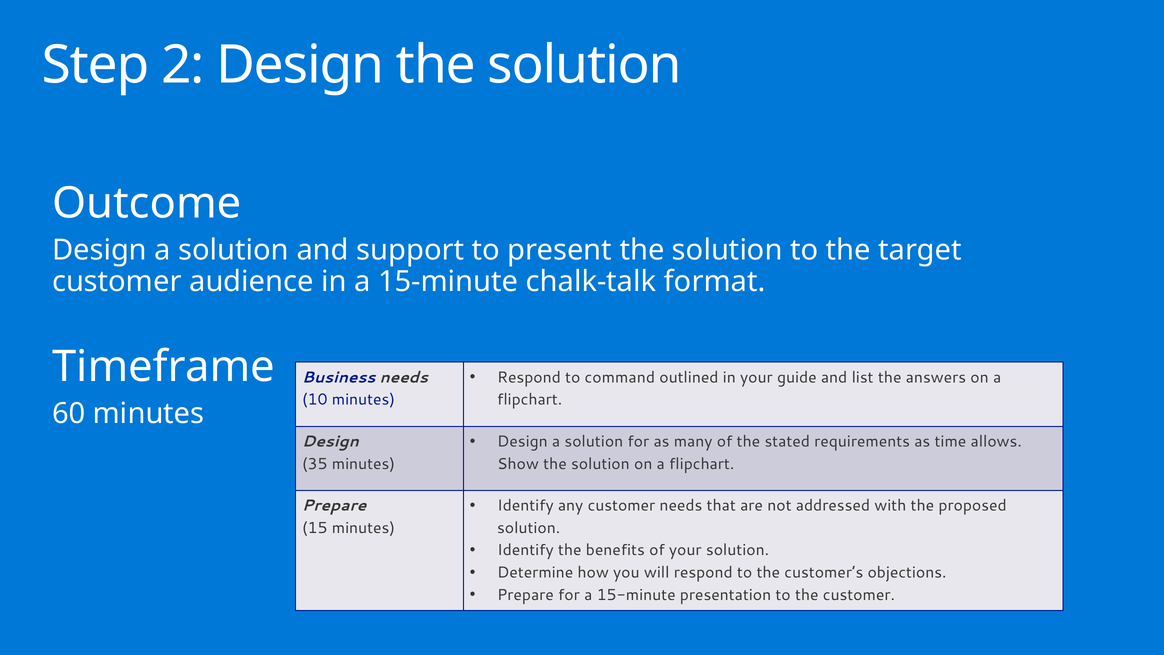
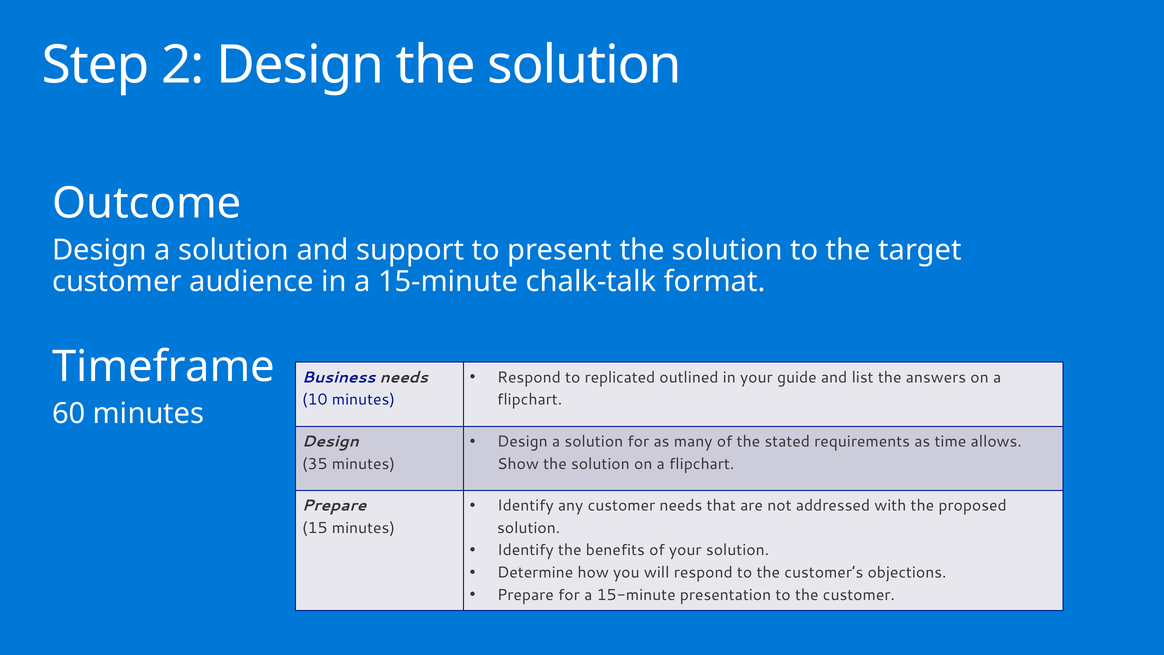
command: command -> replicated (620, 377)
